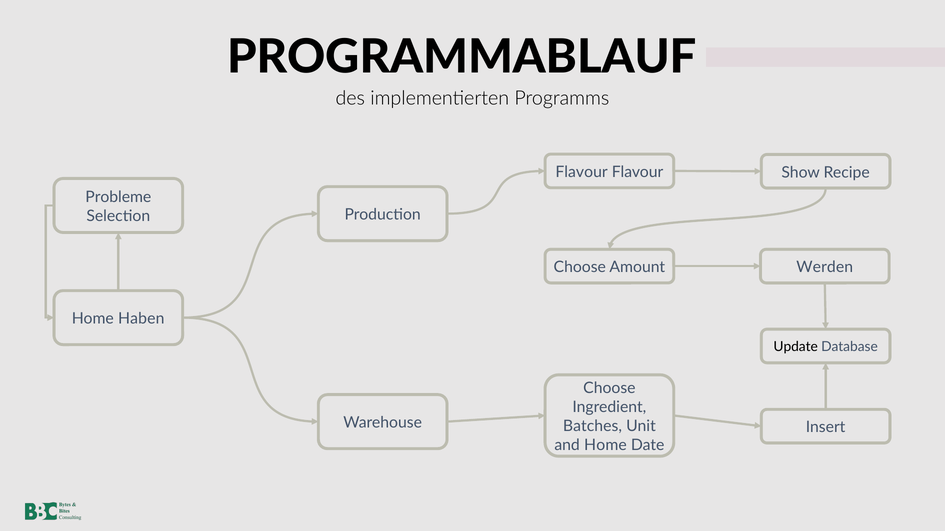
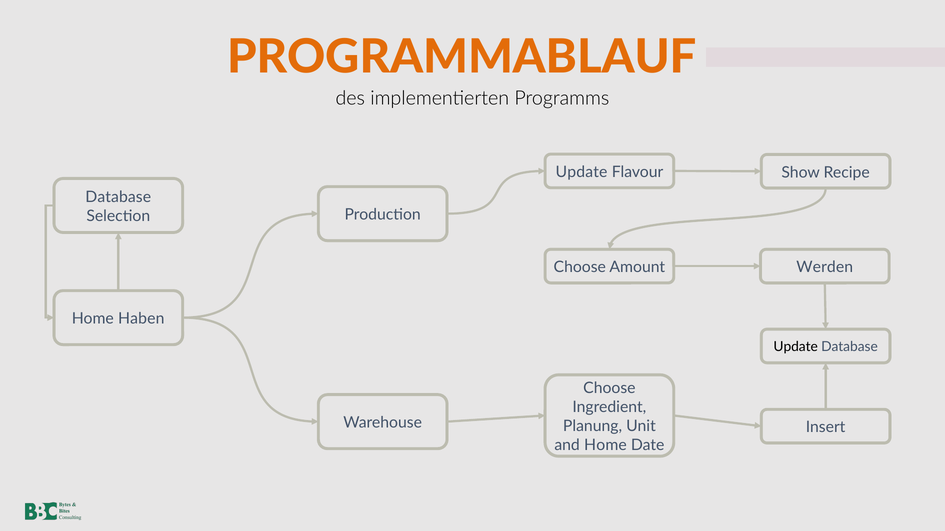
PROGRAMMABLAUF colour: black -> orange (462, 57)
Flavour: Flavour -> Update (581, 172)
Probleme: Probleme -> Database (118, 197)
Batches: Batches -> Planung (593, 427)
